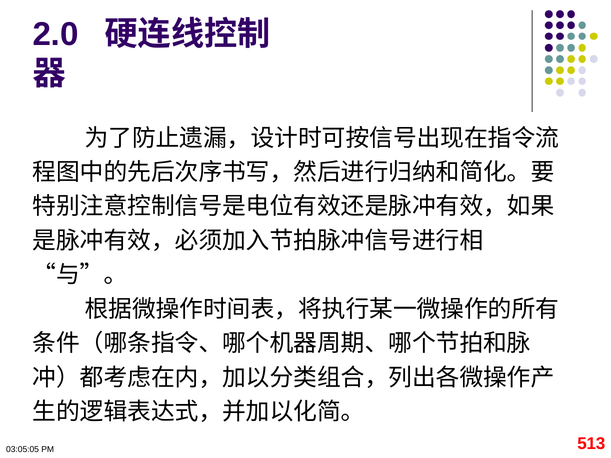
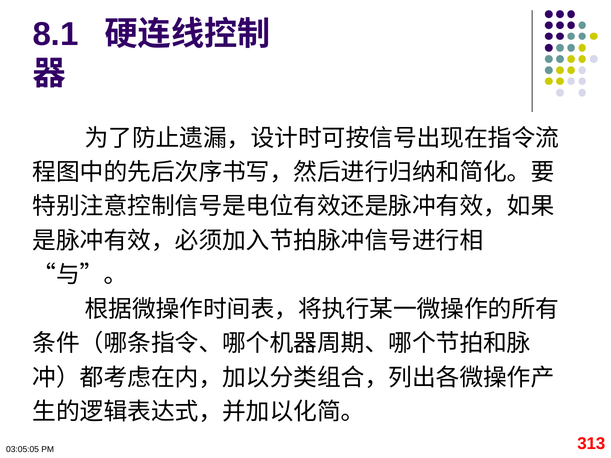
2.0: 2.0 -> 8.1 (56, 34)
513: 513 -> 313 (591, 444)
